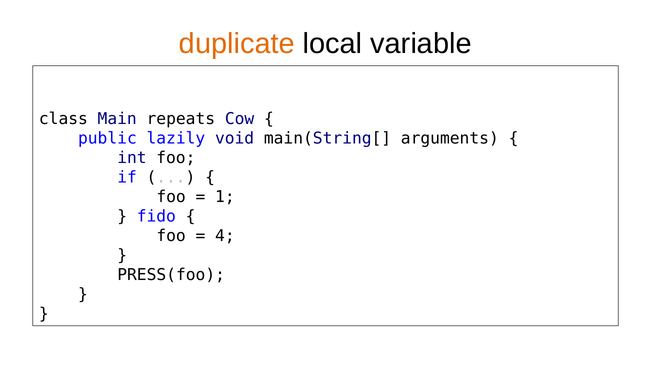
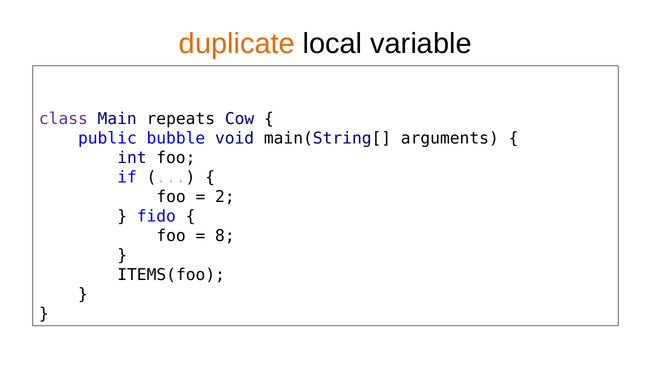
class colour: black -> purple (63, 119)
lazily: lazily -> bubble (176, 138)
1: 1 -> 2 (225, 197)
4: 4 -> 8 (225, 236)
PRESS(foo: PRESS(foo -> ITEMS(foo (171, 275)
